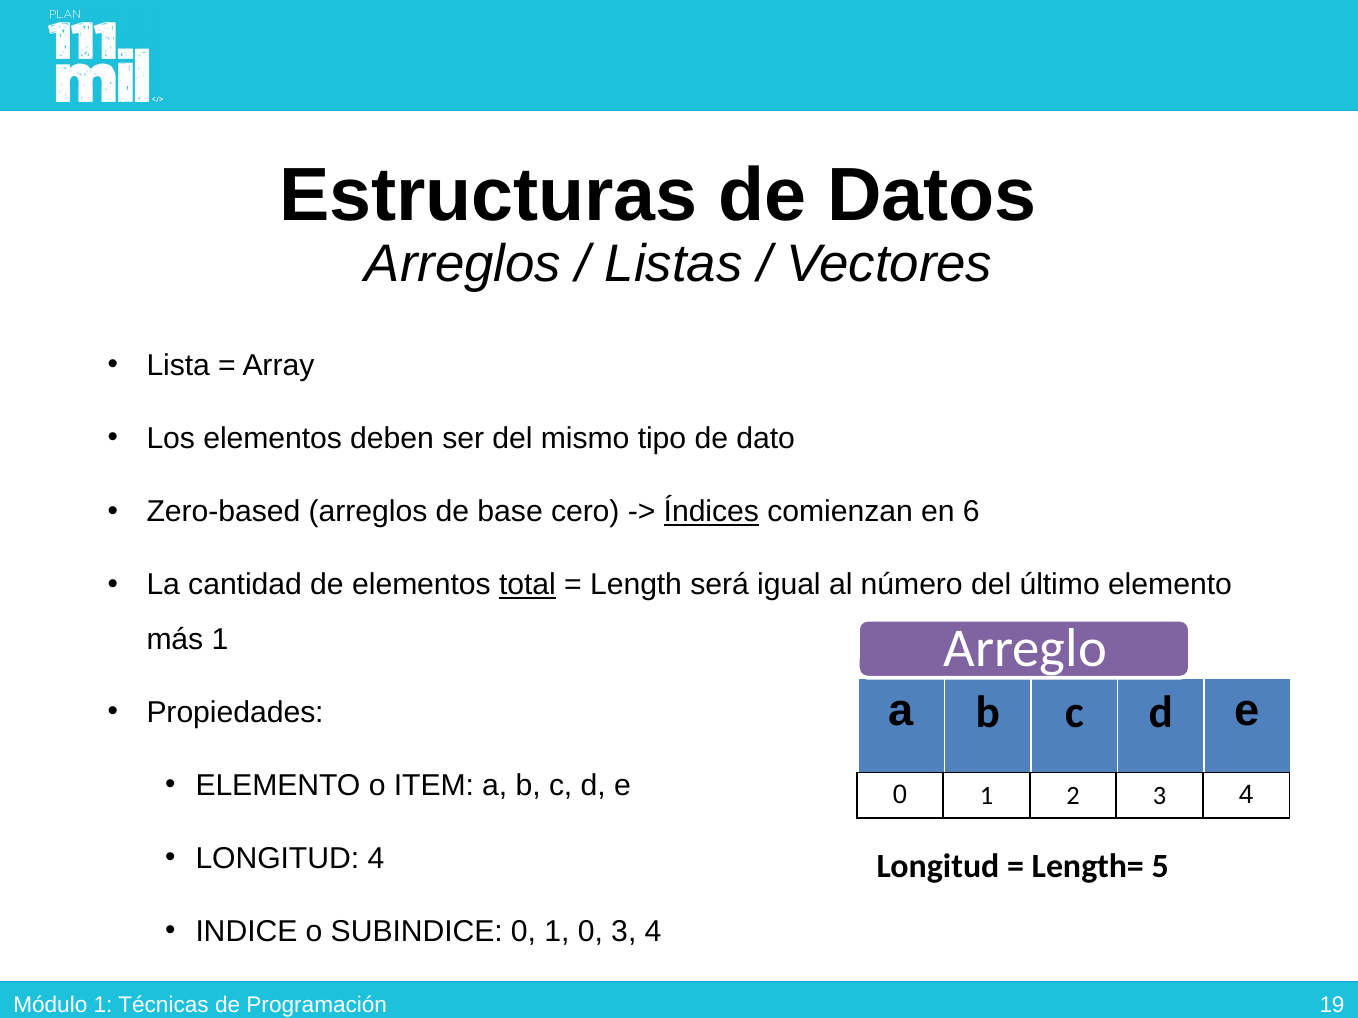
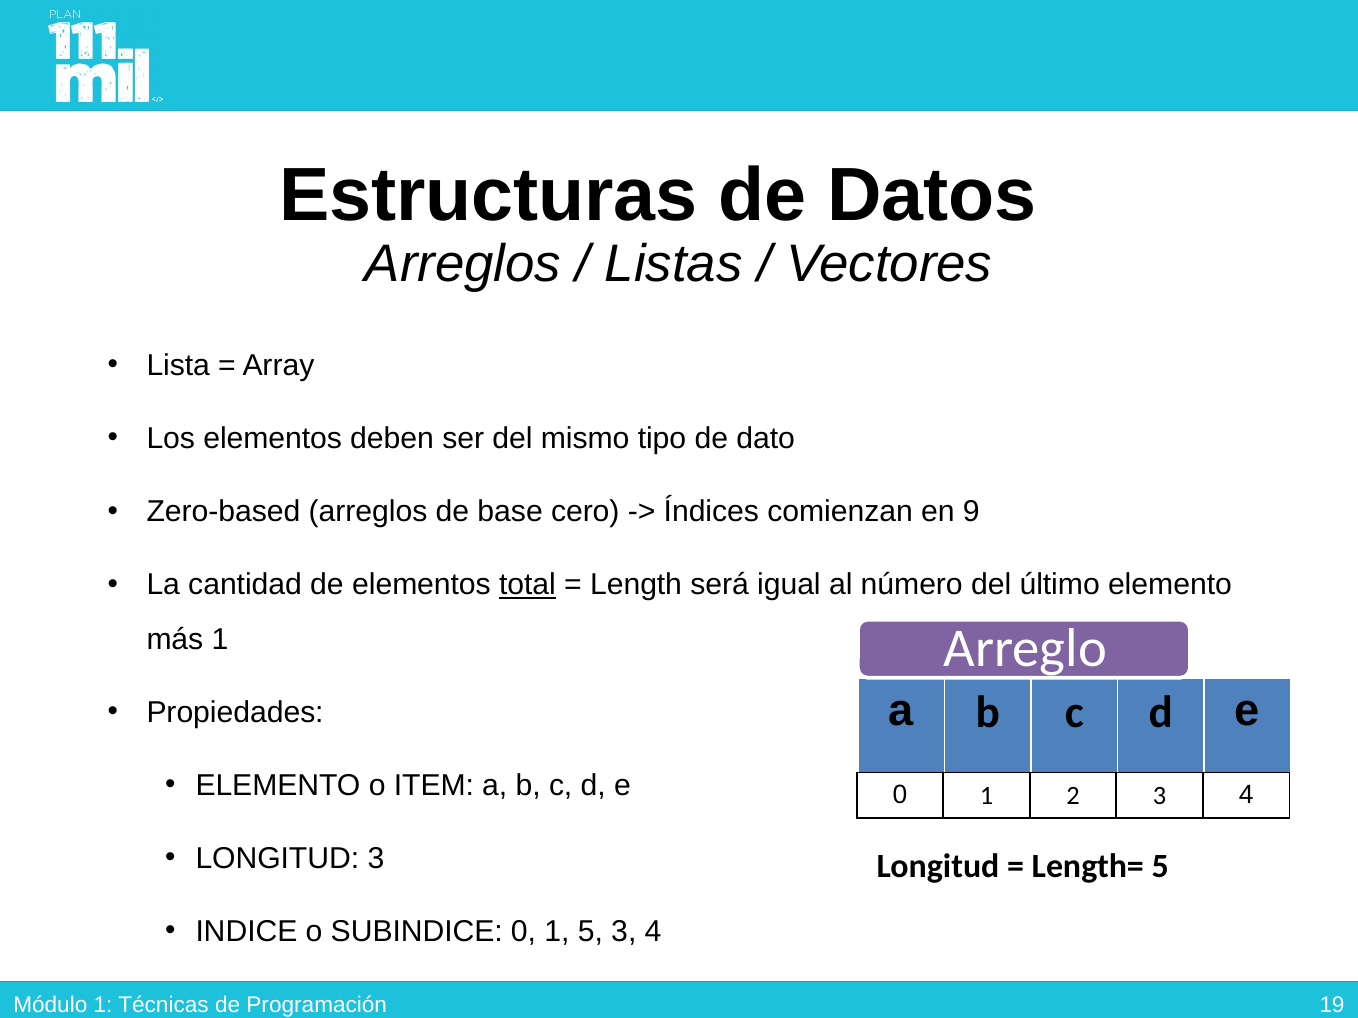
Índices underline: present -> none (711, 512)
6: 6 -> 9 (971, 512)
LONGITUD 4: 4 -> 3 (376, 859)
1 0: 0 -> 5 (590, 932)
